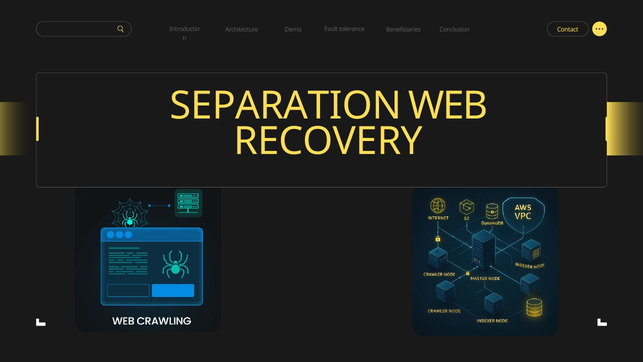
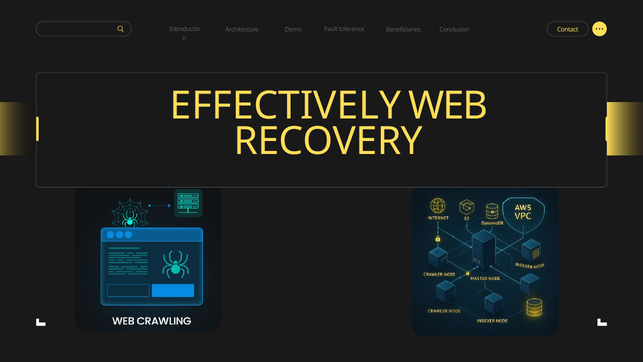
SEPARATION: SEPARATION -> EFFECTIVELY (285, 106)
